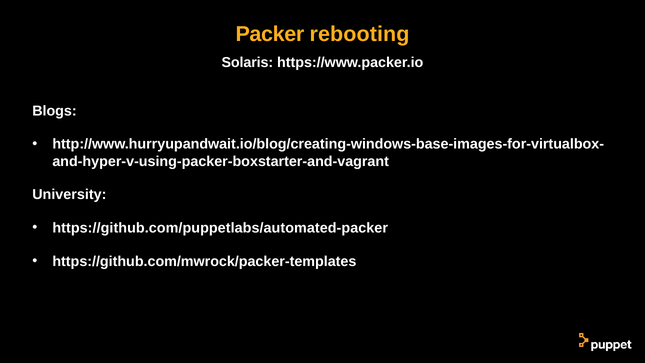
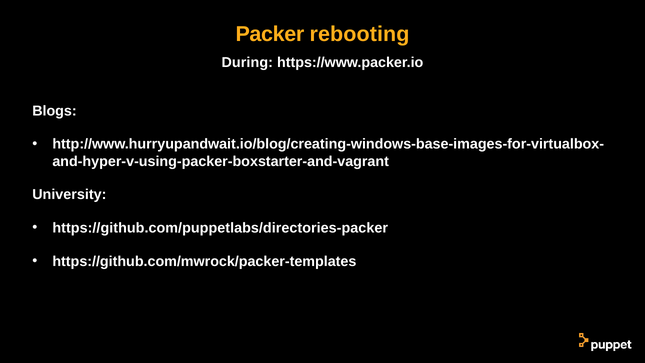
Solaris: Solaris -> During (247, 63)
https://github.com/puppetlabs/automated-packer: https://github.com/puppetlabs/automated-packer -> https://github.com/puppetlabs/directories-packer (220, 228)
